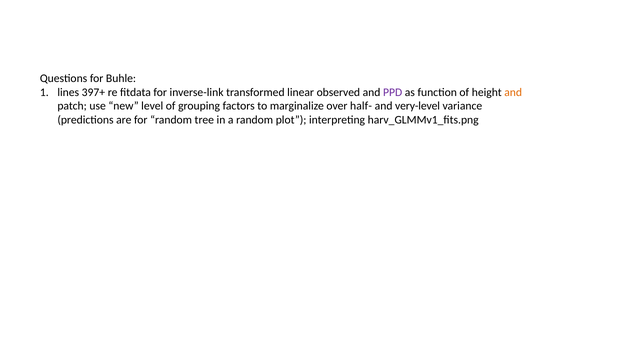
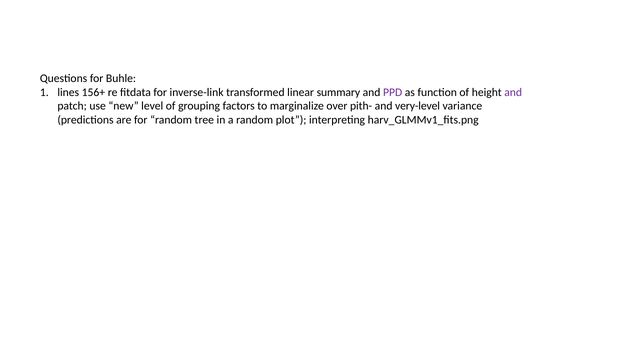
397+: 397+ -> 156+ (93, 92)
observed: observed -> summary (338, 92)
and colour: orange -> purple (513, 92)
half-: half- -> pith- (361, 106)
